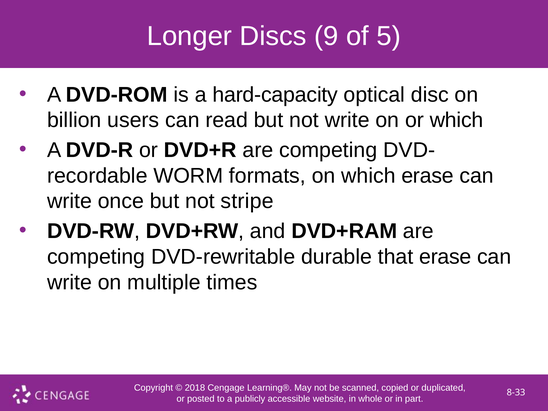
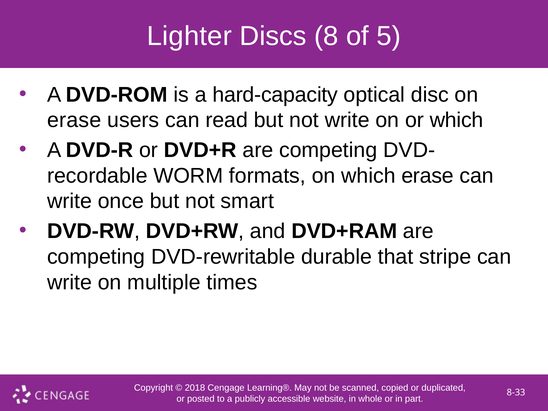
Longer: Longer -> Lighter (189, 36)
9: 9 -> 8 (326, 36)
billion: billion -> erase (74, 120)
stripe: stripe -> smart (247, 201)
that erase: erase -> stripe (445, 257)
